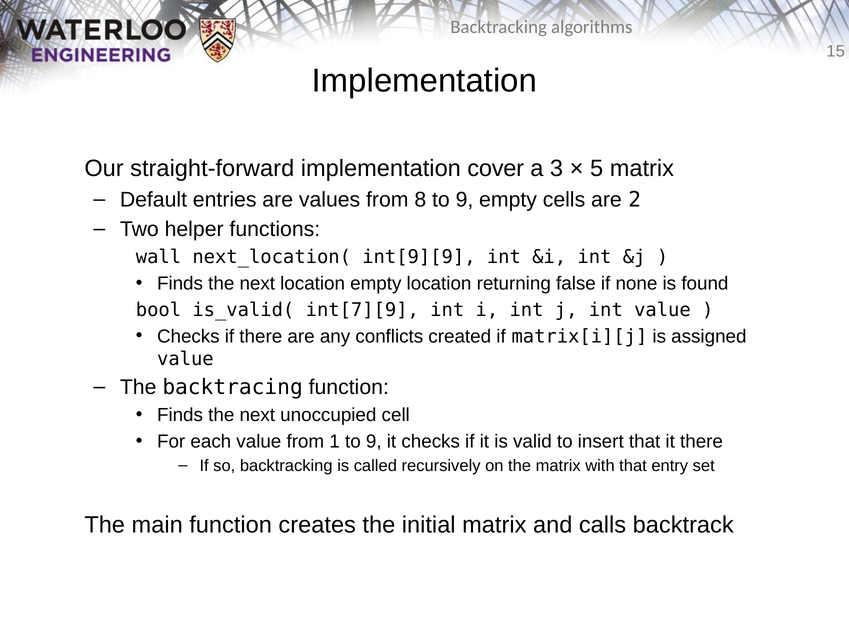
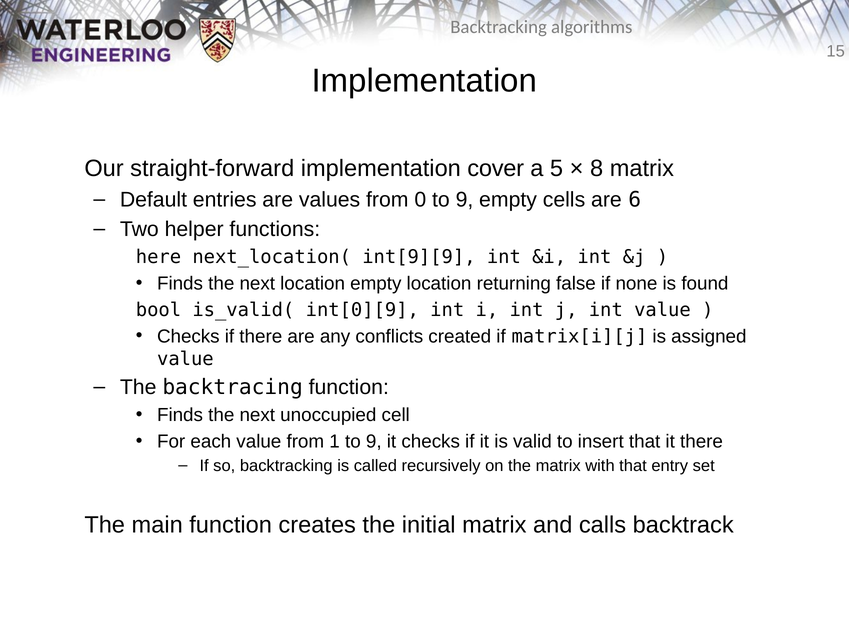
3: 3 -> 5 (557, 169)
5: 5 -> 8 (597, 169)
8: 8 -> 0 (420, 200)
2: 2 -> 6 (635, 200)
wall: wall -> here (159, 257)
int[7][9: int[7][9 -> int[0][9 (362, 310)
